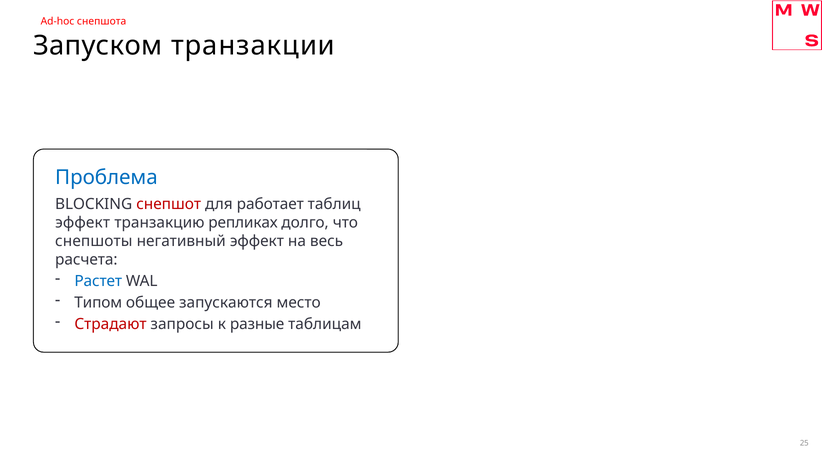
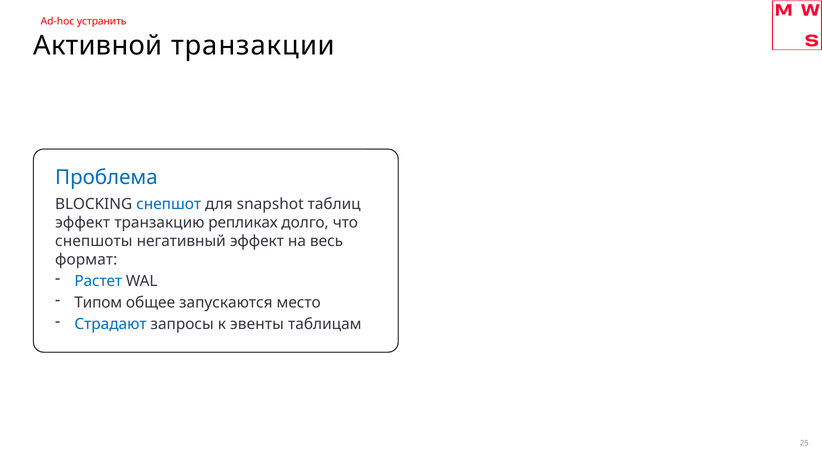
снепшота: снепшота -> устранить (102, 21)
Запуском: Запуском -> Активной (98, 46)
снепшот colour: red -> blue (169, 204)
работает: работает -> snapshot (270, 204)
расчета: расчета -> формат (86, 260)
Страдают colour: red -> blue (110, 325)
разные: разные -> эвенты (257, 325)
